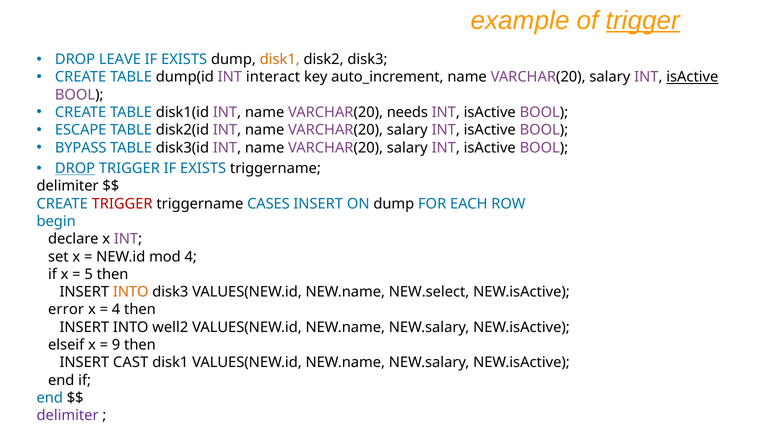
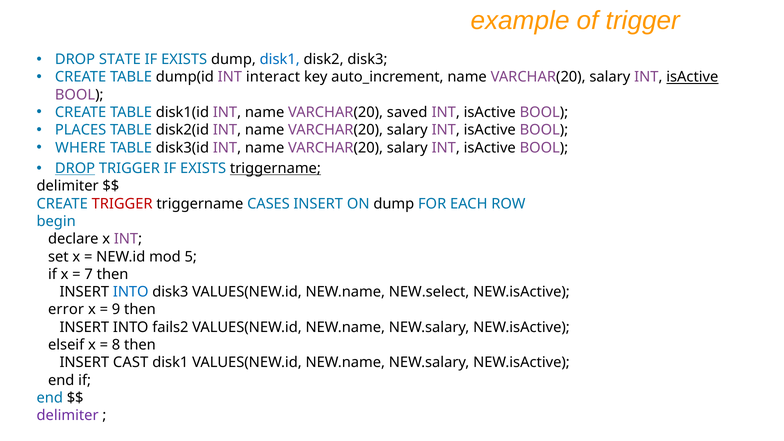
trigger underline: present -> none (643, 20)
LEAVE: LEAVE -> STATE (120, 60)
disk1 colour: orange -> blue (280, 60)
needs: needs -> saved (407, 112)
ESCAPE: ESCAPE -> PLACES (81, 130)
BYPASS: BYPASS -> WHERE (81, 148)
triggername underline: none -> present (275, 168)
mod 4: 4 -> 5 (191, 257)
5: 5 -> 7 (89, 274)
INTO colour: orange -> blue (131, 292)
4: 4 -> 9 (116, 310)
well2: well2 -> fails2 (170, 327)
9: 9 -> 8 (116, 345)
